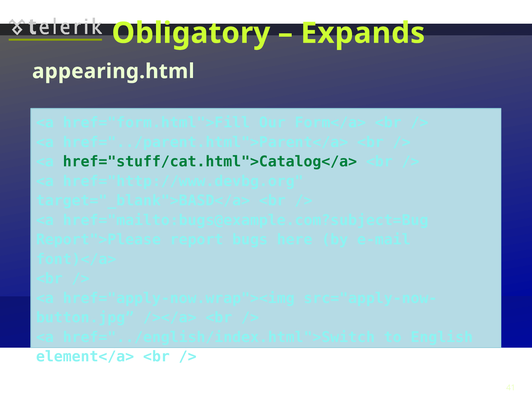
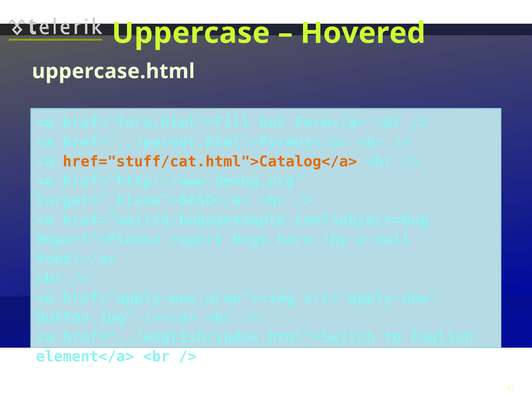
Obligatory: Obligatory -> Uppercase (191, 33)
Expands: Expands -> Hovered (363, 33)
appearing.html: appearing.html -> uppercase.html (113, 71)
href="stuff/cat.html">Catalog</a> colour: green -> orange (210, 162)
